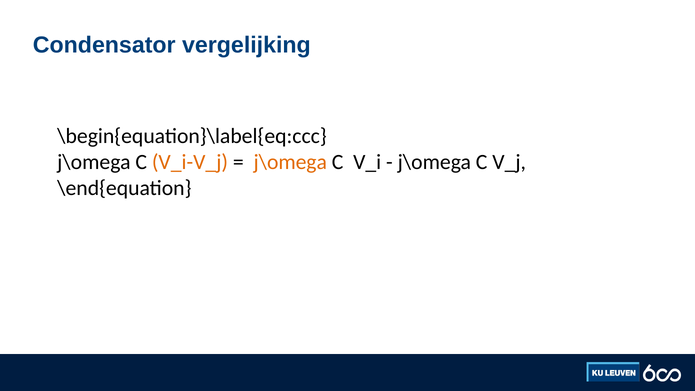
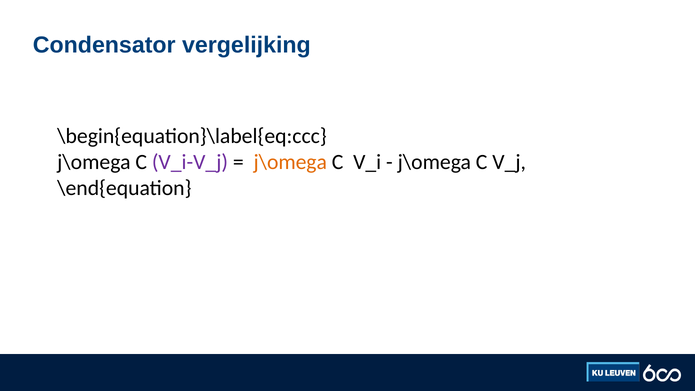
V_i-V_j colour: orange -> purple (190, 162)
